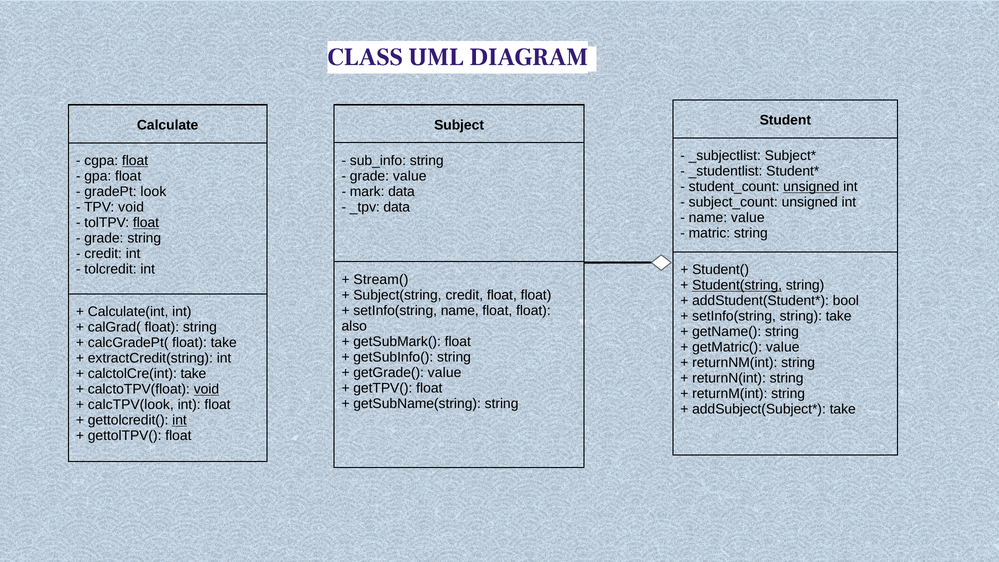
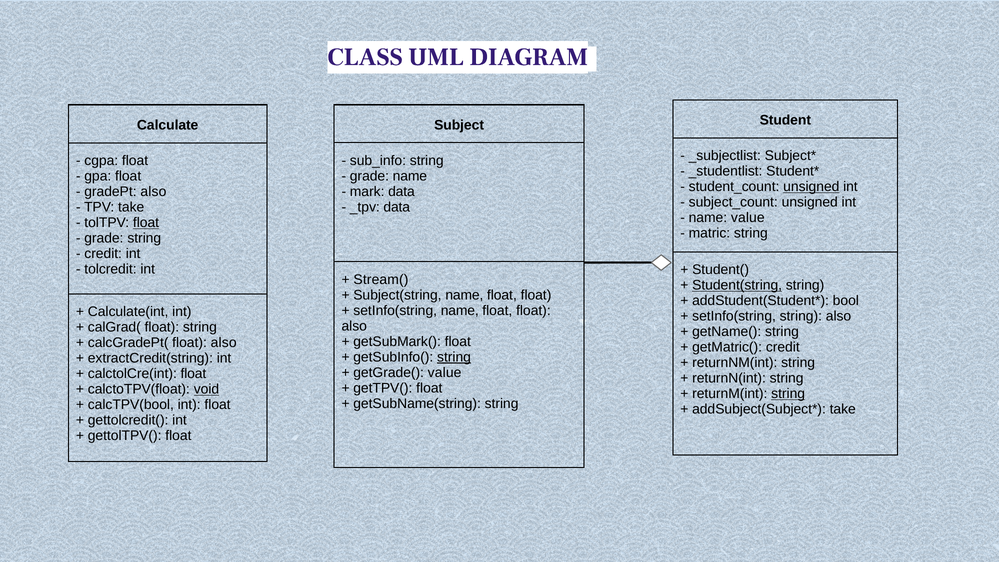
float underline: present -> none (135, 161)
grade value: value -> name (410, 176)
gradePt look: look -> also (153, 192)
TPV void: void -> take (131, 207)
Subject(string credit: credit -> name (464, 295)
string take: take -> also (839, 316)
calcGradePt( float take: take -> also (224, 343)
getMatric( value: value -> credit (783, 347)
string underline: none -> present (454, 357)
calctolCre(int take: take -> float (193, 374)
string underline: none -> present (788, 394)
calcTPV(look: calcTPV(look -> calcTPV(bool (131, 405)
int underline: present -> none (180, 420)
